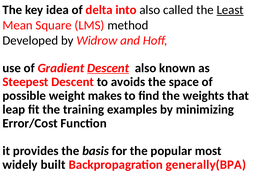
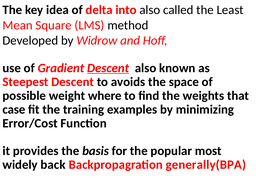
Least underline: present -> none (230, 10)
makes: makes -> where (105, 96)
leap: leap -> case (14, 109)
built: built -> back (53, 165)
